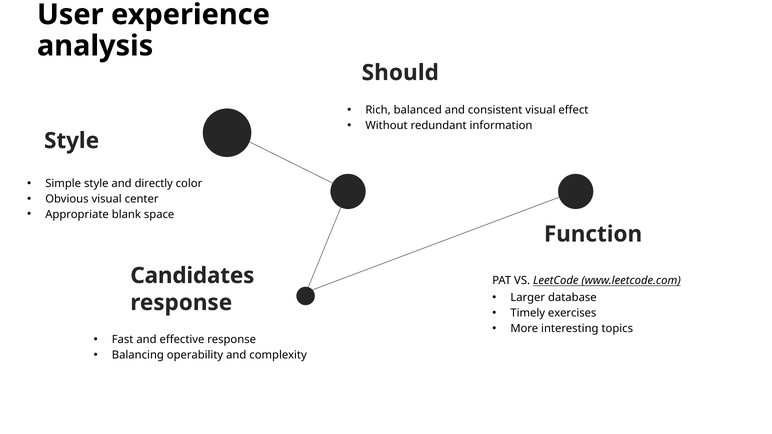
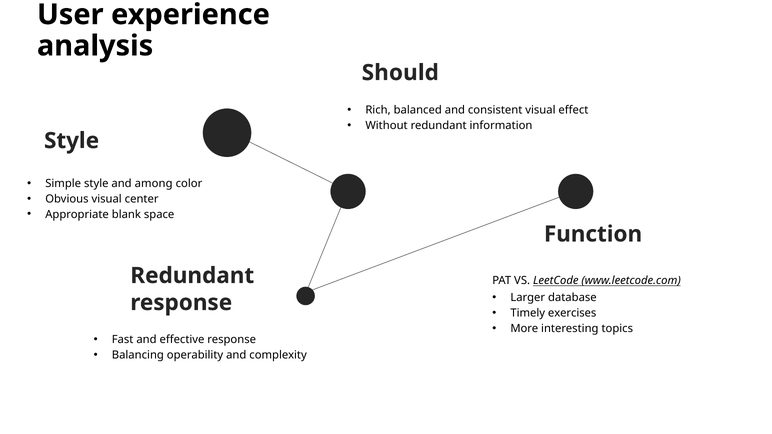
directly: directly -> among (154, 184)
Candidates: Candidates -> Redundant (192, 276)
